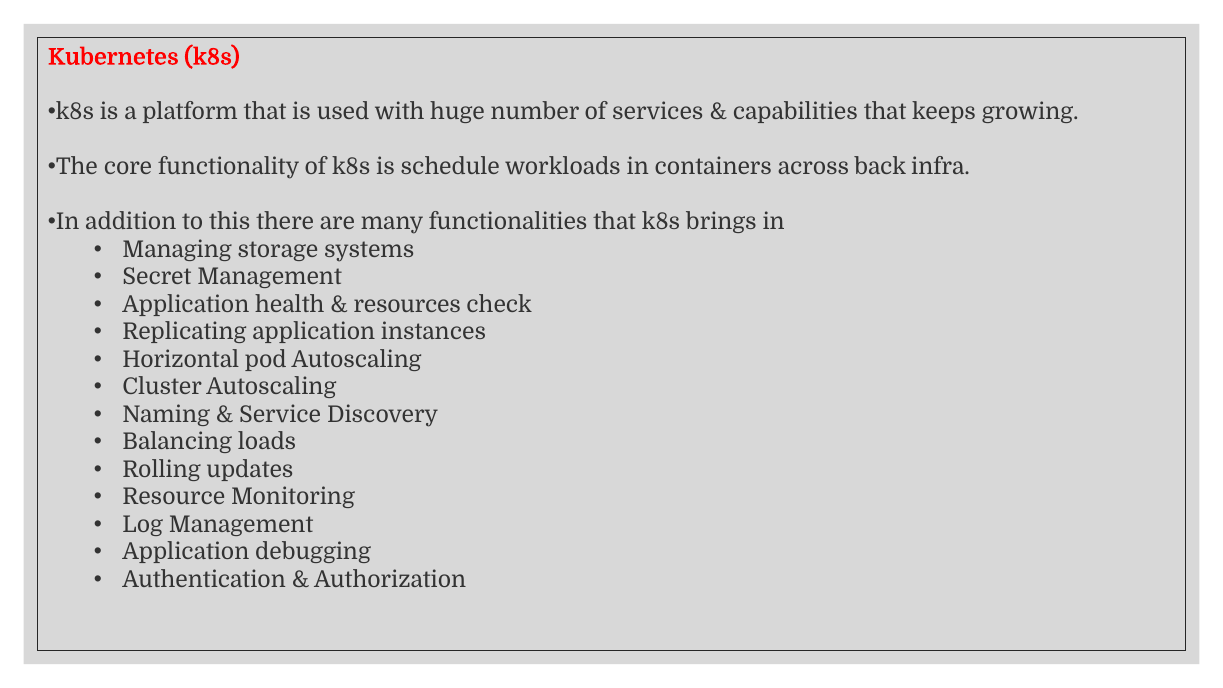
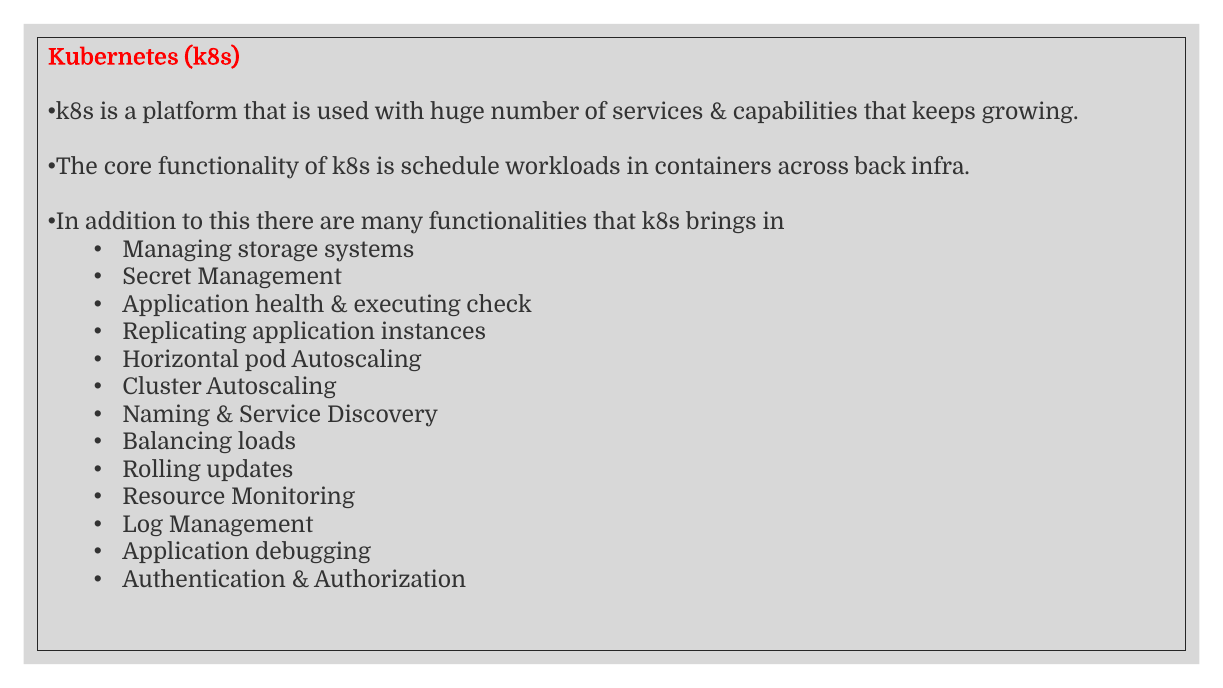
resources: resources -> executing (407, 305)
